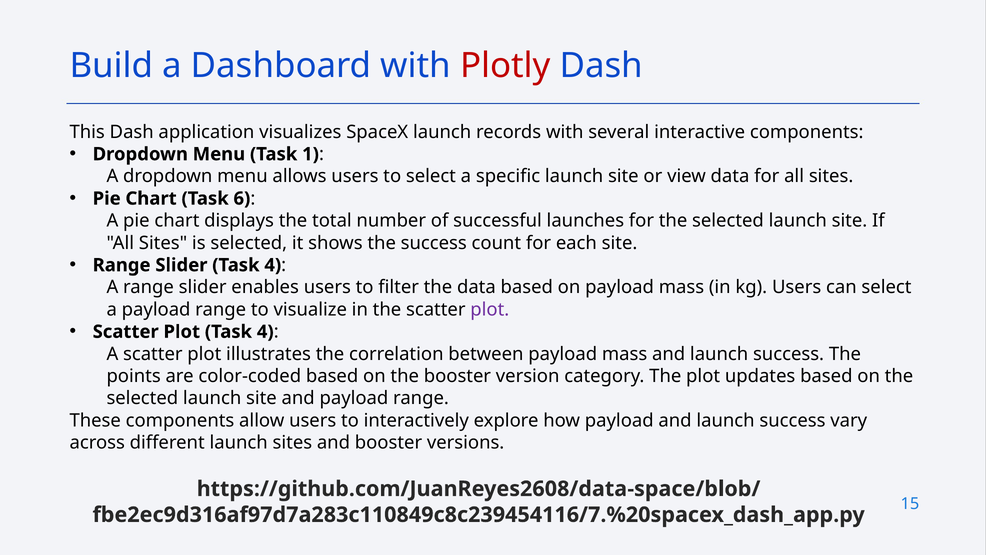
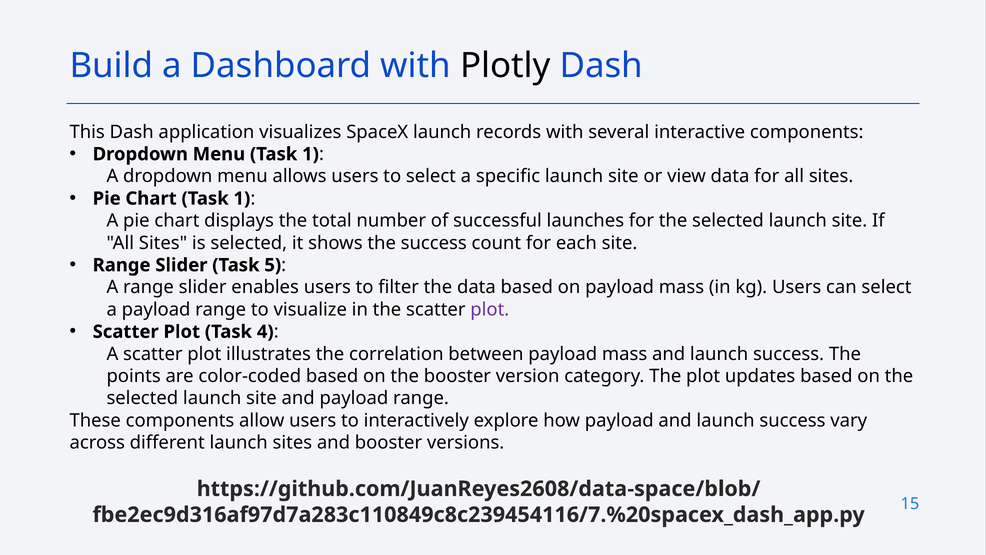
Plotly colour: red -> black (505, 66)
Chart Task 6: 6 -> 1 (242, 198)
Slider Task 4: 4 -> 5 (273, 265)
